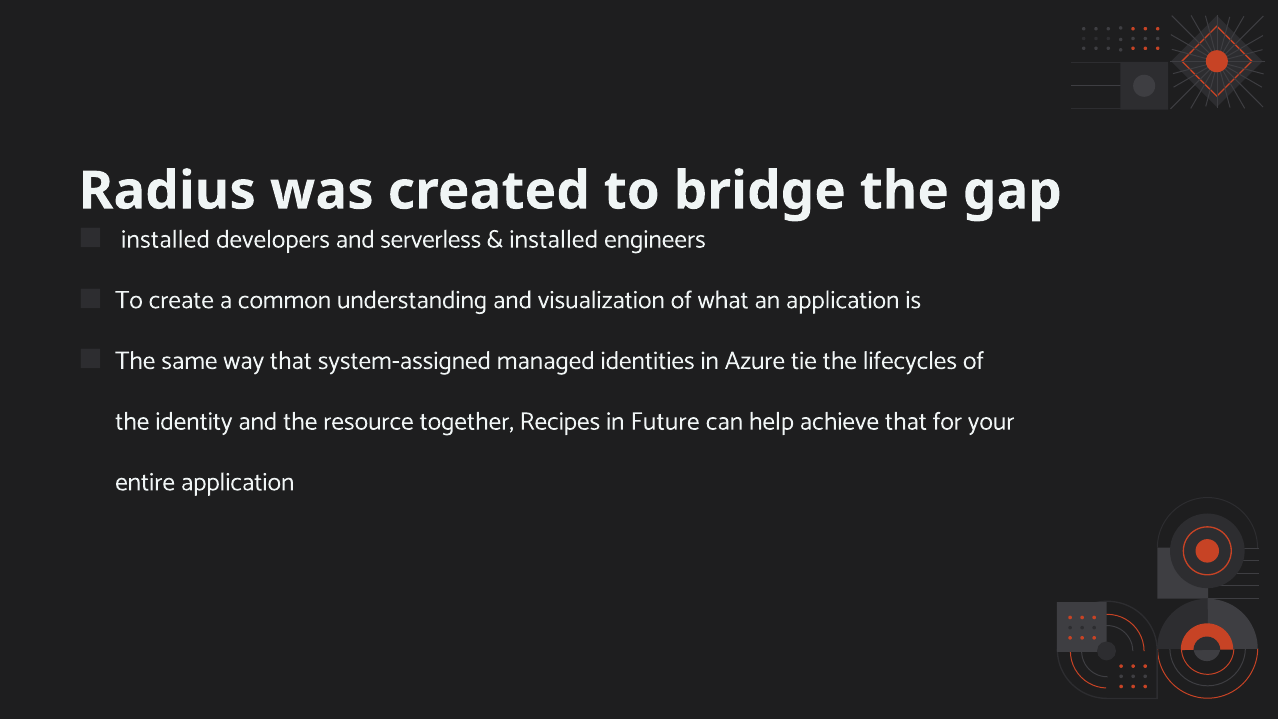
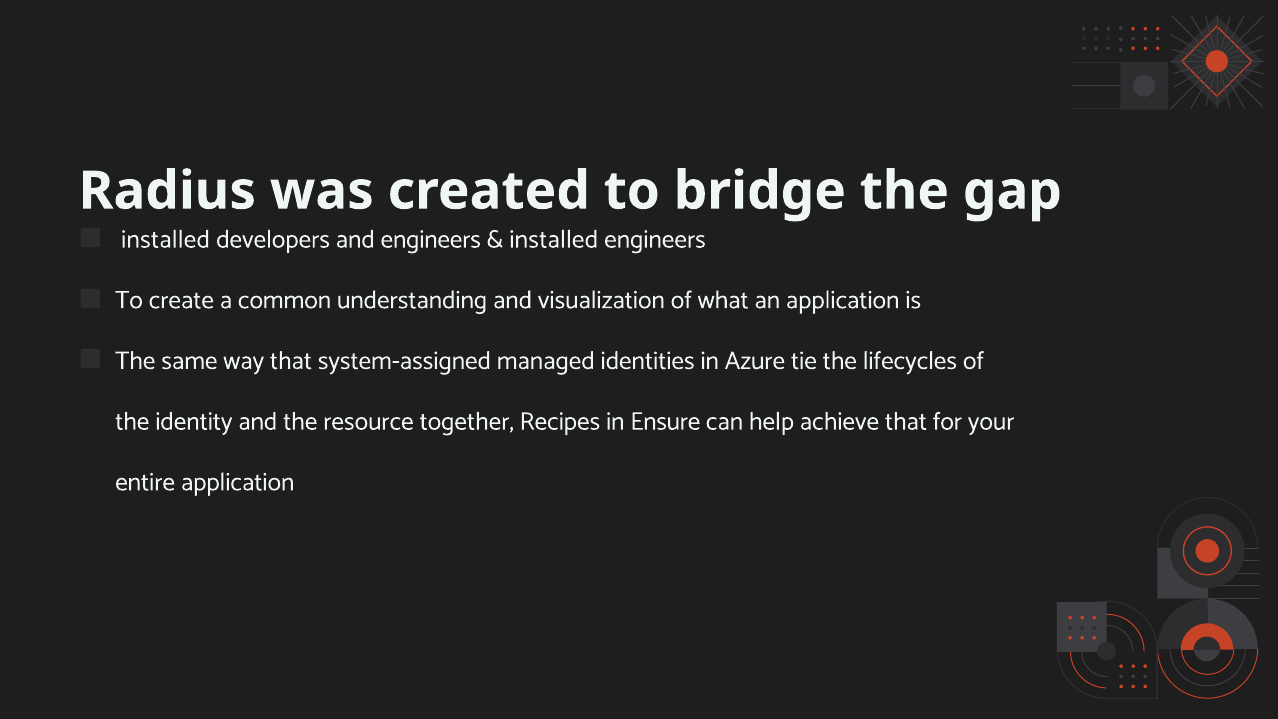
and serverless: serverless -> engineers (431, 239)
Future: Future -> Ensure (665, 421)
